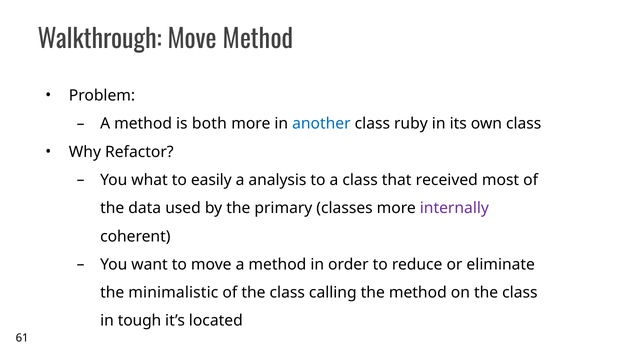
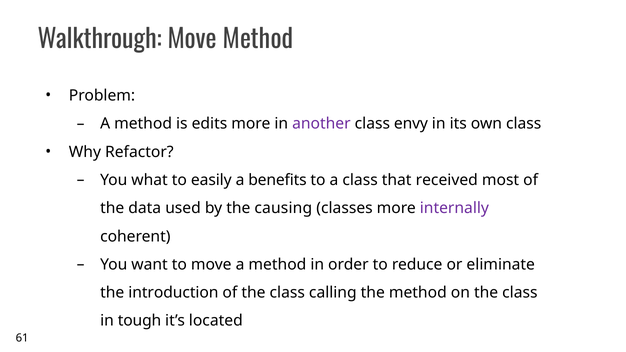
both: both -> edits (209, 124)
another colour: blue -> purple (321, 124)
ruby: ruby -> envy (411, 124)
analysis: analysis -> benefits (277, 180)
primary: primary -> causing (283, 208)
minimalistic: minimalistic -> introduction (173, 293)
